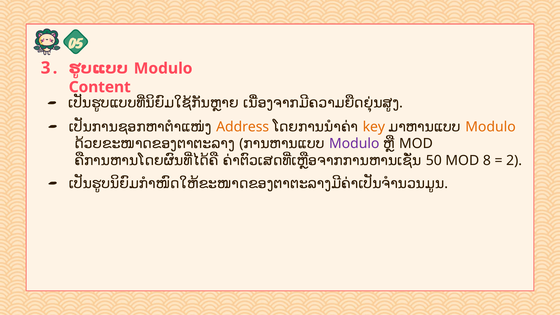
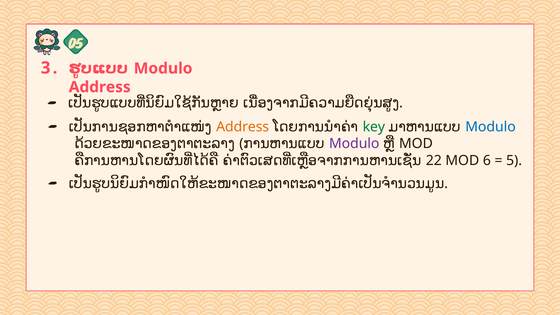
Content: Content -> Address (100, 87)
key colour: orange -> green (374, 127)
Modulo colour: orange -> blue (491, 127)
50: 50 -> 22 (434, 160)
8: 8 -> 6 (487, 160)
2: 2 -> 5 (514, 160)
